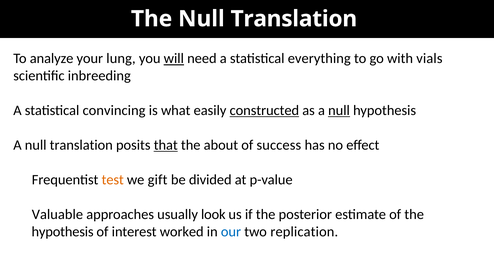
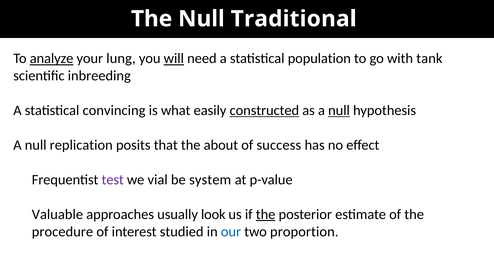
The Null Translation: Translation -> Traditional (294, 19)
analyze underline: none -> present (52, 59)
everything: everything -> population (319, 59)
vials: vials -> tank (429, 59)
A null translation: translation -> replication (81, 145)
that underline: present -> none (166, 145)
test colour: orange -> purple (113, 180)
gift: gift -> vial (158, 180)
divided: divided -> system (210, 180)
the underline: none -> present (266, 214)
hypothesis: hypothesis -> procedure (62, 232)
worked: worked -> studied (182, 232)
replication: replication -> proportion (304, 232)
